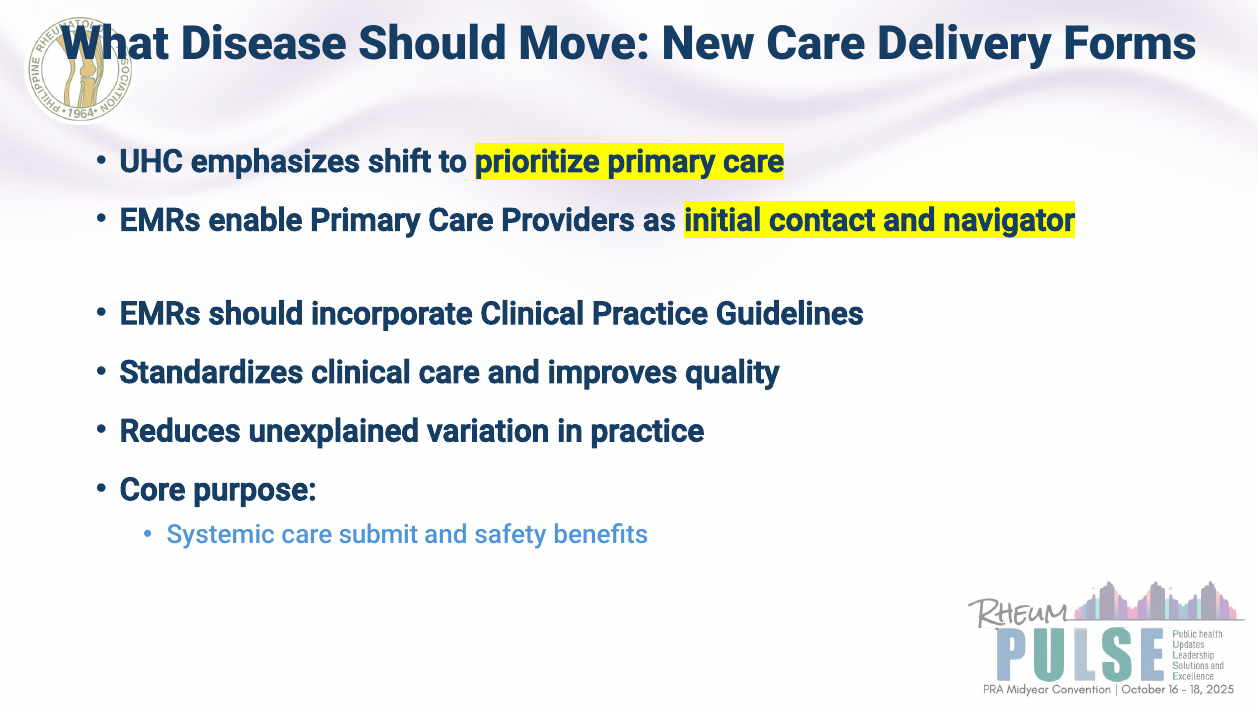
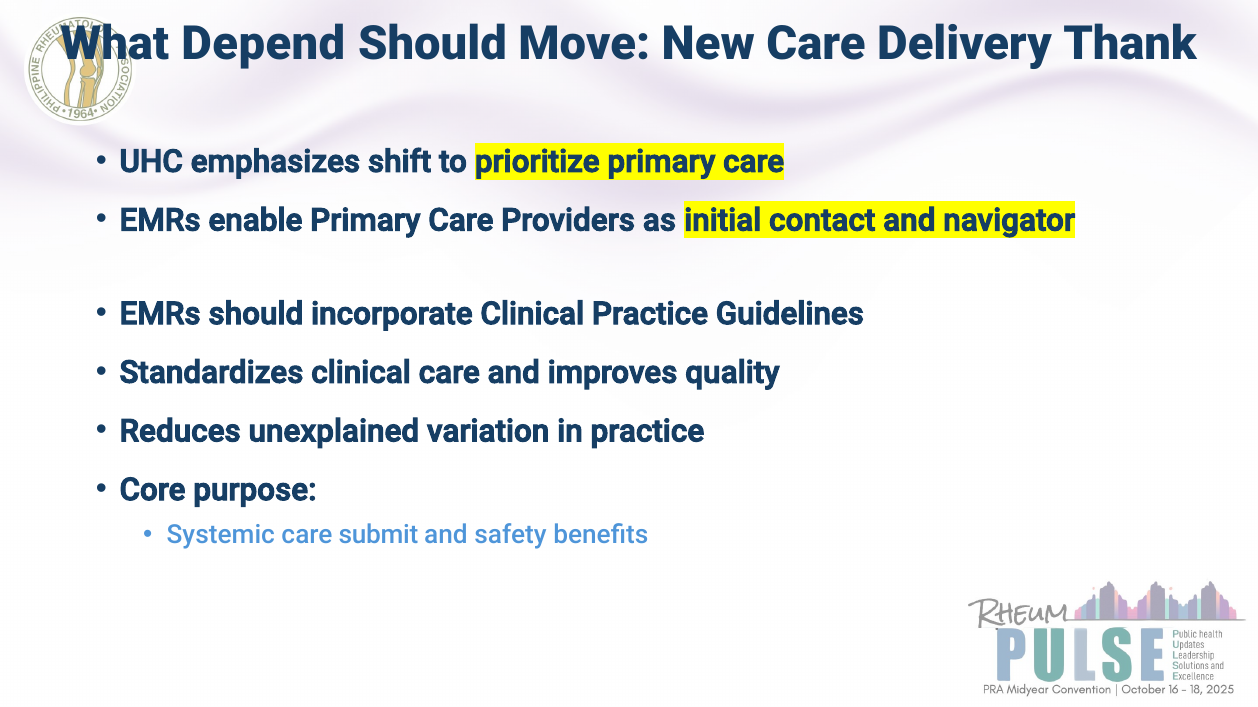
Disease: Disease -> Depend (263, 44)
Forms: Forms -> Thank (1130, 44)
